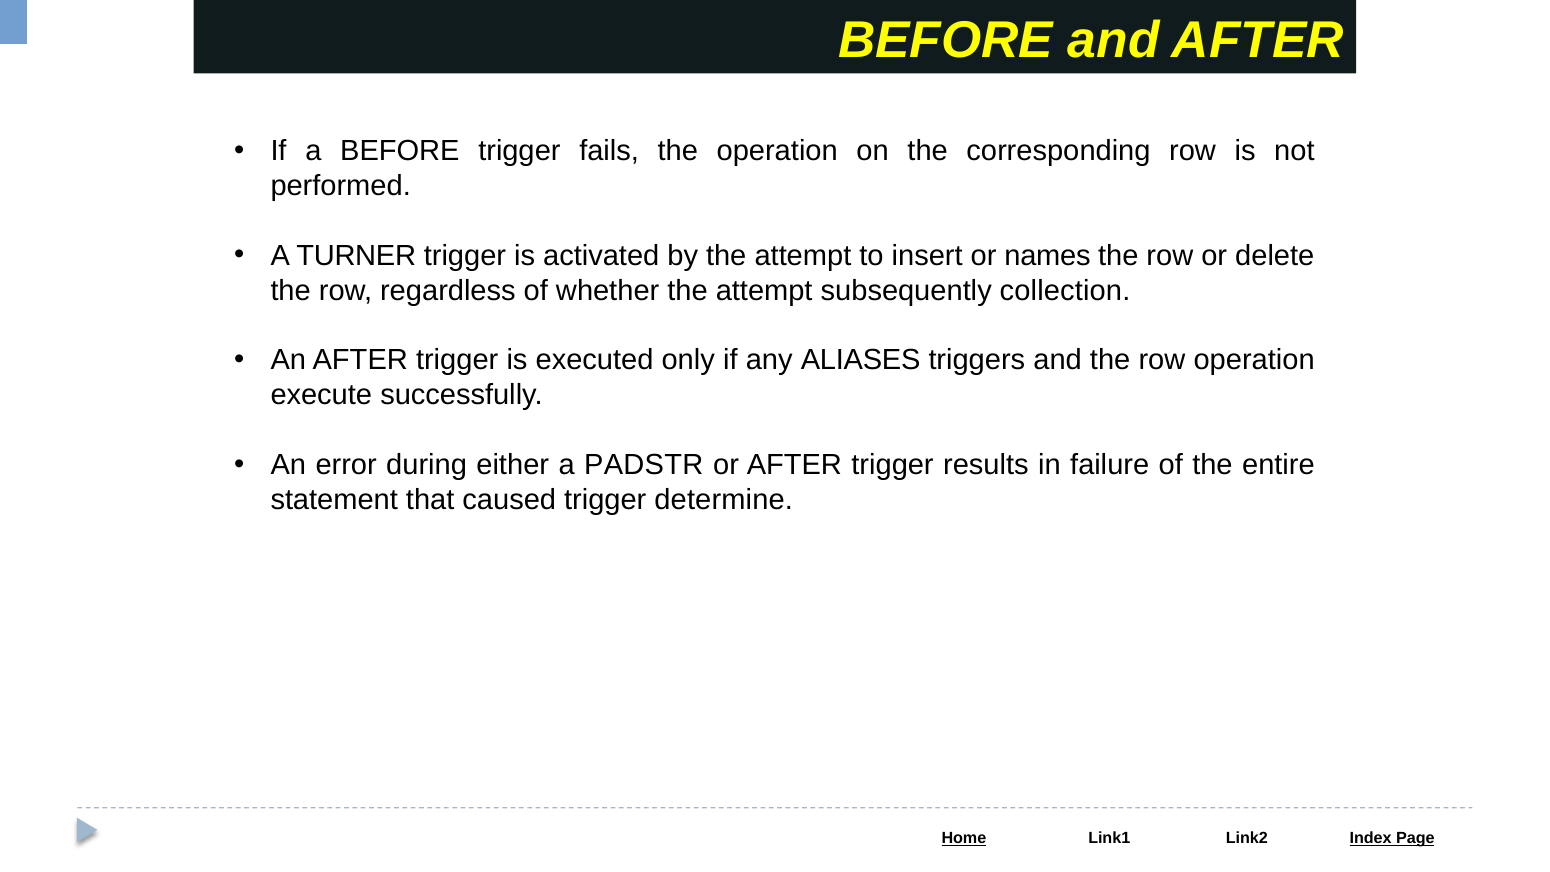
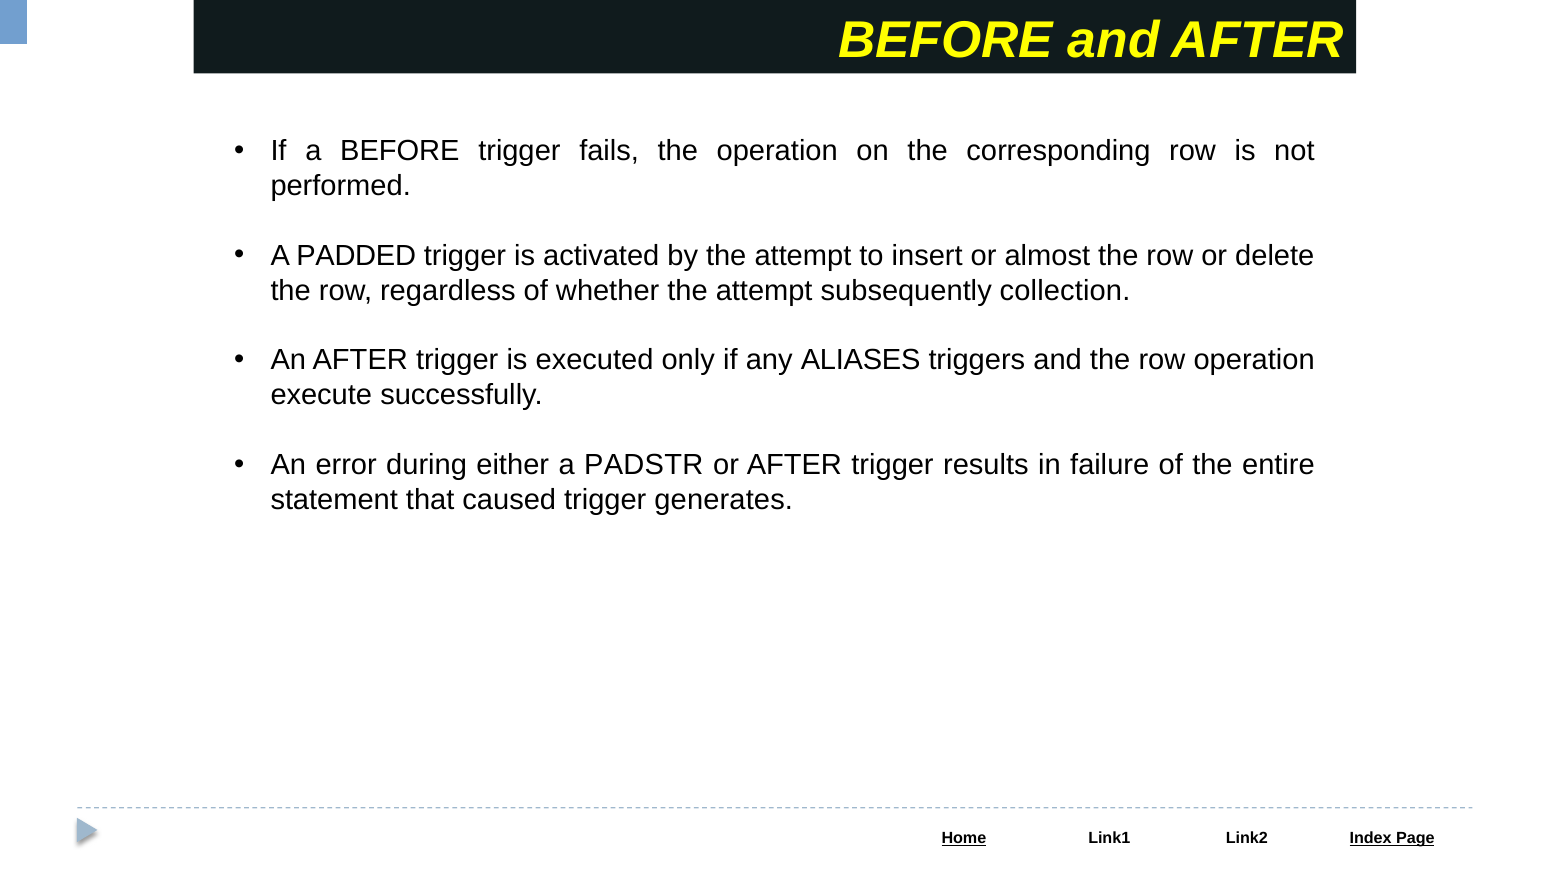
TURNER: TURNER -> PADDED (356, 256)
names: names -> almost (1047, 256)
determine: determine -> generates (724, 500)
